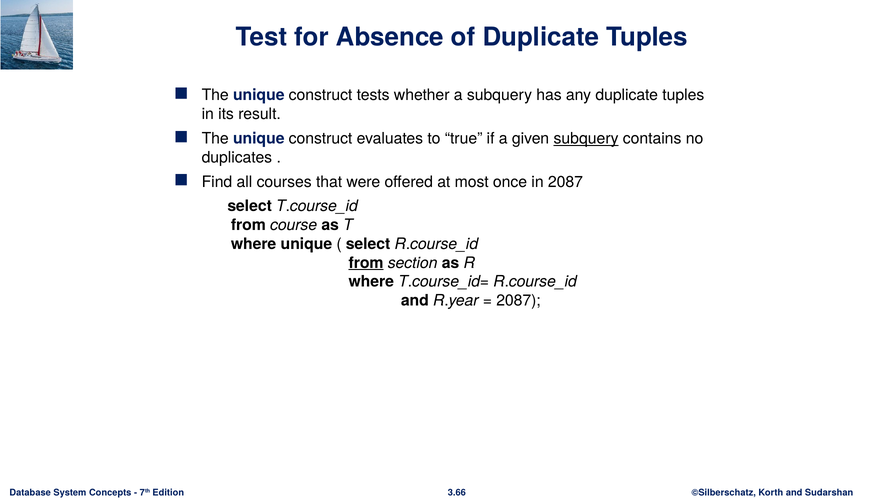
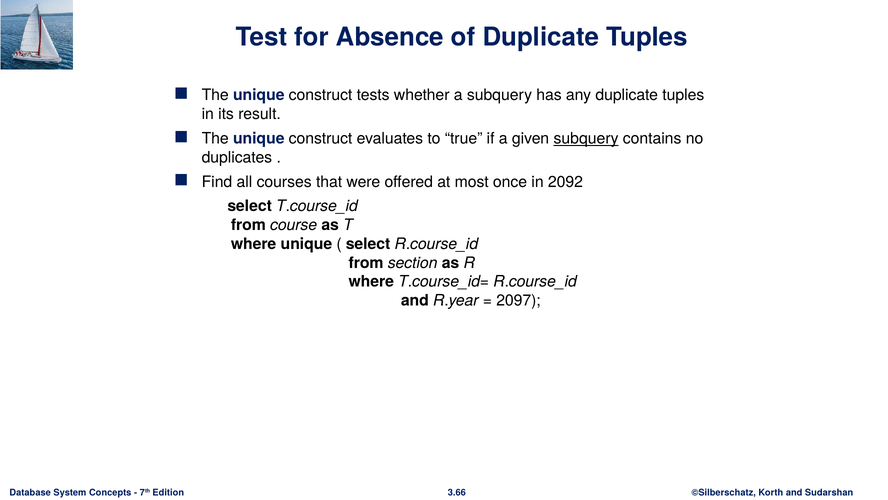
in 2087: 2087 -> 2092 (565, 182)
from underline: present -> none (366, 263)
2087: 2087 -> 2097 (519, 300)
